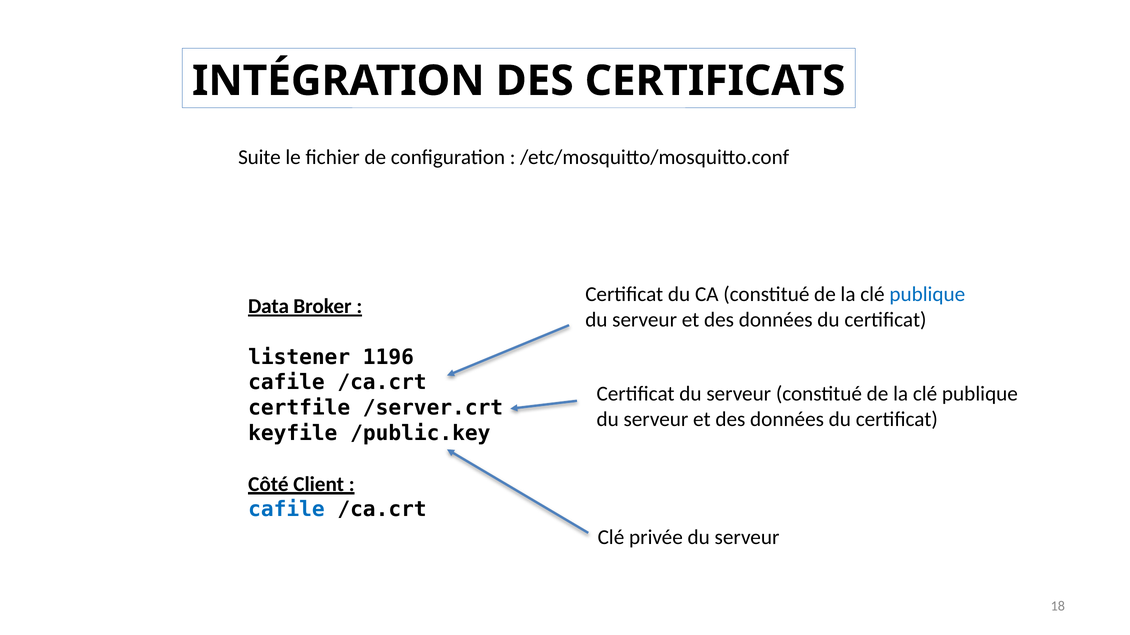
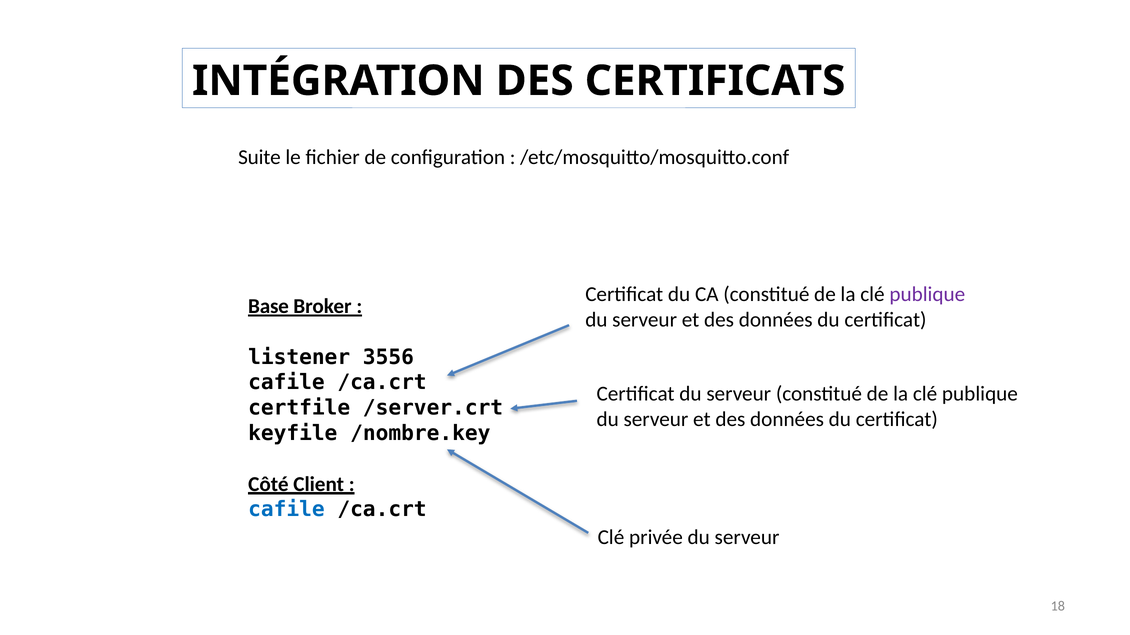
publique colour: blue -> purple (927, 295)
Data: Data -> Base (268, 307)
1196: 1196 -> 3556 (388, 357)
/public.key: /public.key -> /nombre.key (420, 434)
